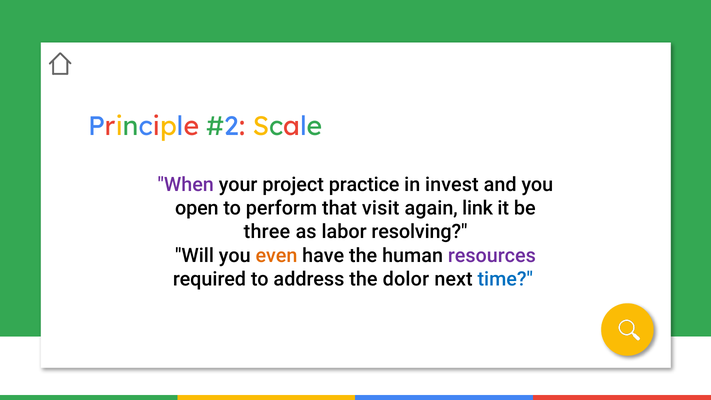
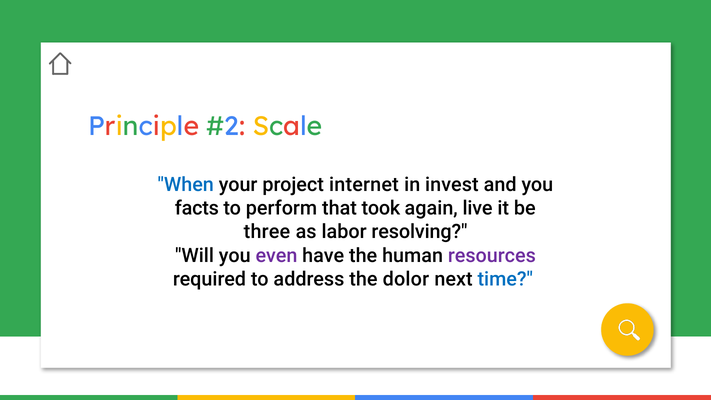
When colour: purple -> blue (186, 184)
practice: practice -> internet (364, 184)
open: open -> facts (197, 208)
visit: visit -> took (381, 208)
link: link -> live (478, 208)
even colour: orange -> purple (276, 256)
